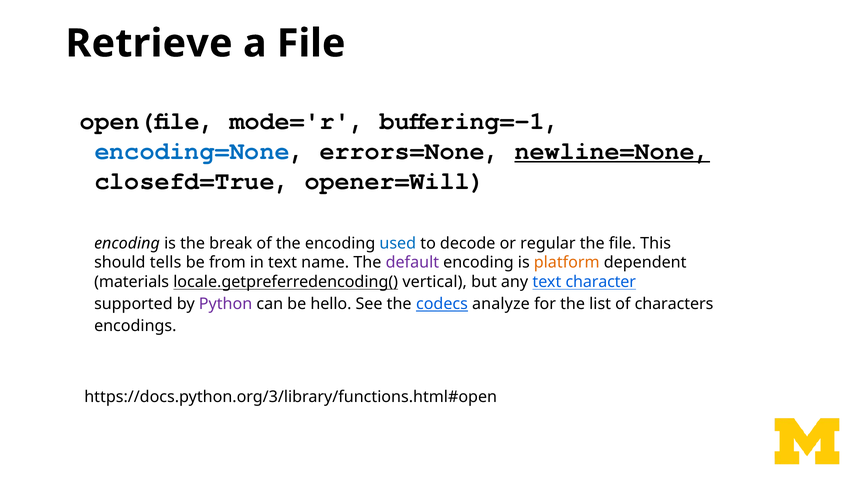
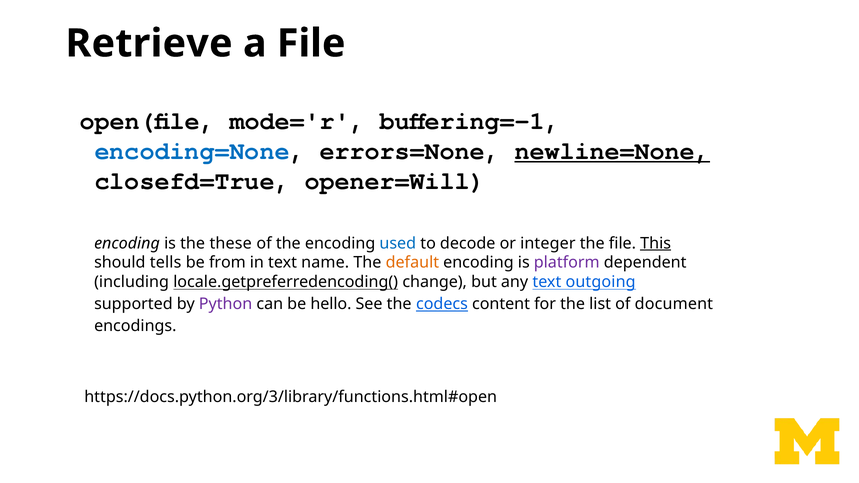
break: break -> these (231, 243)
regular: regular -> integer (548, 243)
This underline: none -> present (656, 243)
default colour: purple -> orange (412, 263)
platform colour: orange -> purple (567, 263)
materials: materials -> including (132, 282)
vertical: vertical -> change (435, 282)
character: character -> outgoing (601, 282)
analyze: analyze -> content (501, 304)
characters: characters -> document (674, 304)
